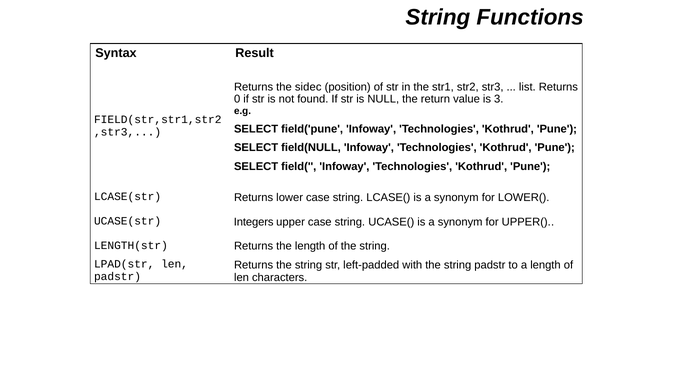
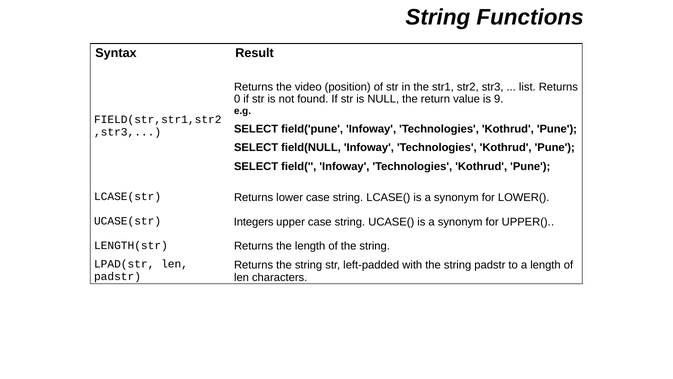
sidec: sidec -> video (308, 87)
3: 3 -> 9 (499, 99)
